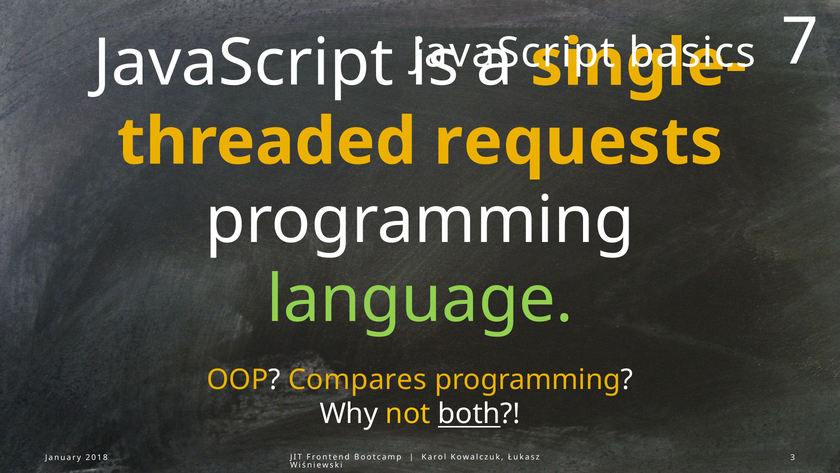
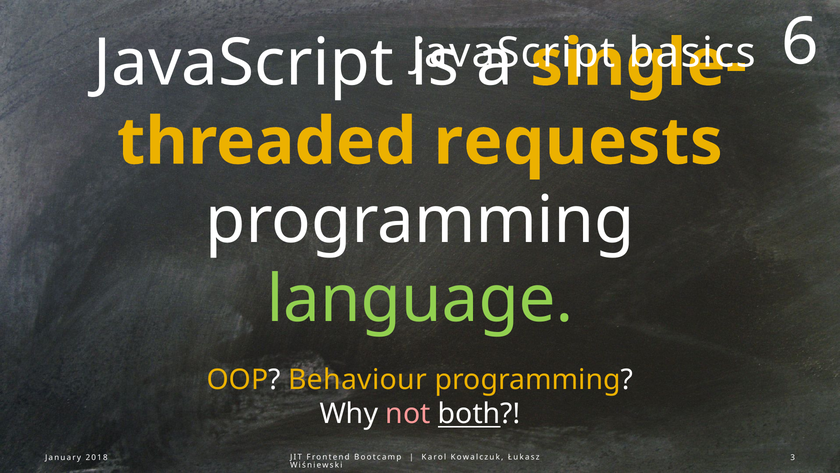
7: 7 -> 6 (800, 42)
Compares: Compares -> Behaviour (358, 379)
not colour: yellow -> pink (408, 414)
